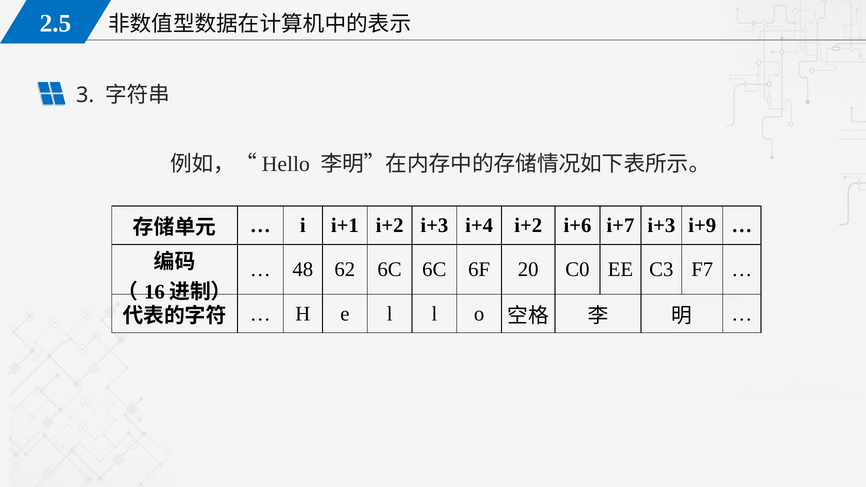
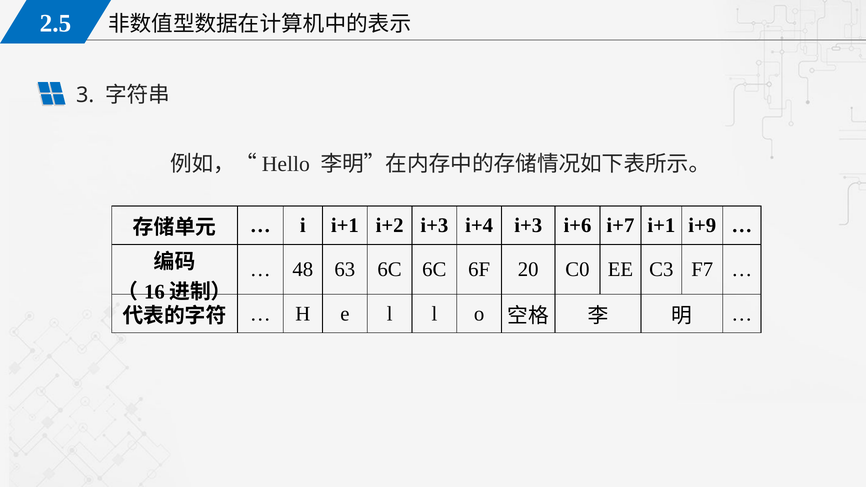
i+4 i+2: i+2 -> i+3 (528, 225)
i+7 i+3: i+3 -> i+1 (661, 225)
62: 62 -> 63 (345, 270)
